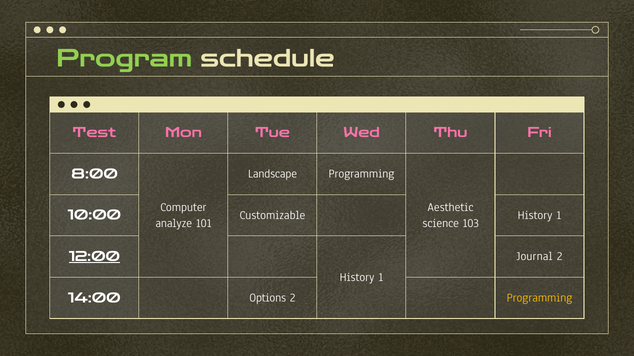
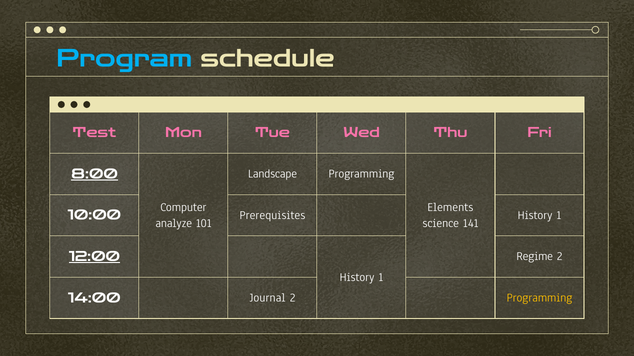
Program colour: light green -> light blue (124, 59)
8:00 underline: none -> present (94, 174)
Aesthetic: Aesthetic -> Elements (450, 208)
Customizable: Customizable -> Prerequisites (272, 216)
103: 103 -> 141 (471, 223)
Journal: Journal -> Regime (535, 257)
Options: Options -> Journal (268, 298)
